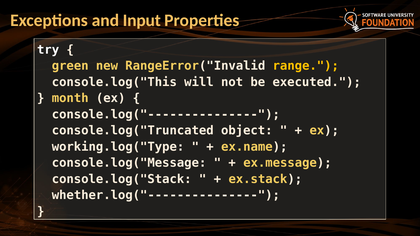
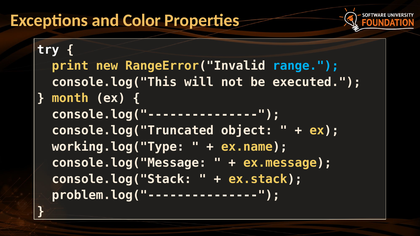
Input: Input -> Color (142, 20)
green: green -> print (70, 66)
range colour: yellow -> light blue (306, 66)
whether.log("---------------: whether.log("--------------- -> problem.log("--------------- (166, 195)
